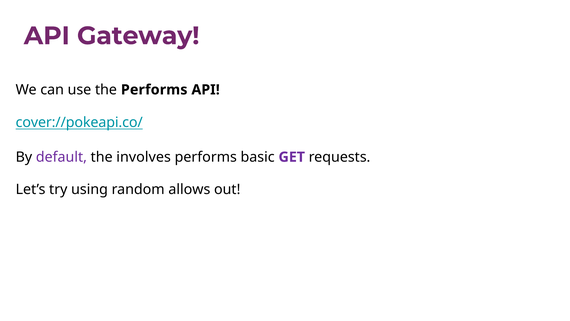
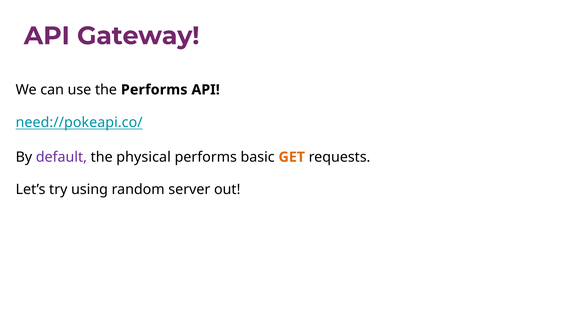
cover://pokeapi.co/: cover://pokeapi.co/ -> need://pokeapi.co/ (79, 122)
involves: involves -> physical (144, 157)
GET colour: purple -> orange (292, 157)
allows: allows -> server (189, 189)
